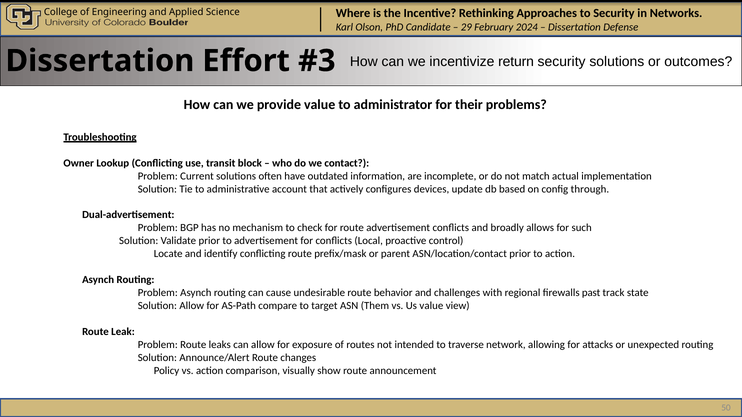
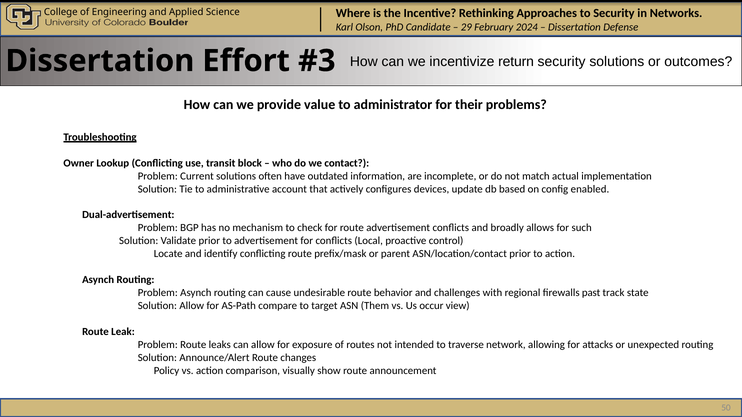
through: through -> enabled (590, 189)
Us value: value -> occur (431, 306)
